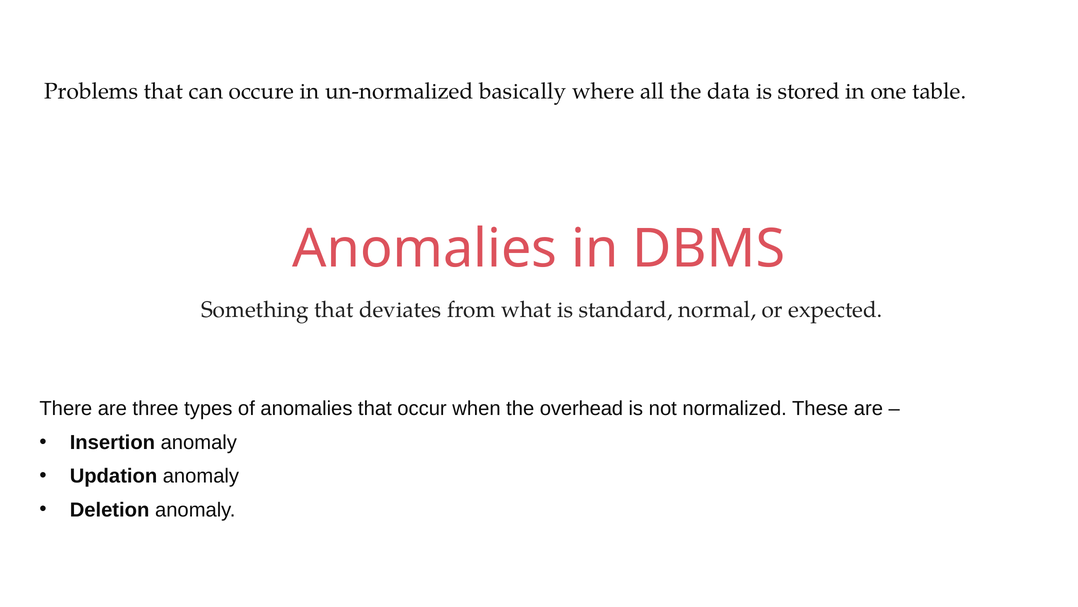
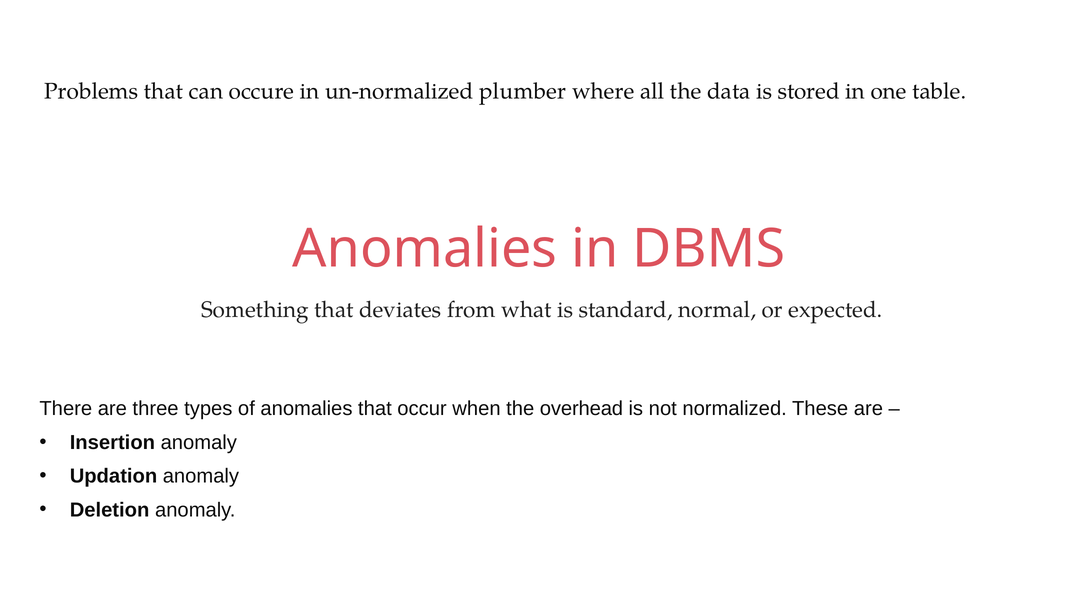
basically: basically -> plumber (523, 91)
